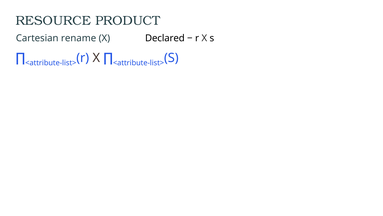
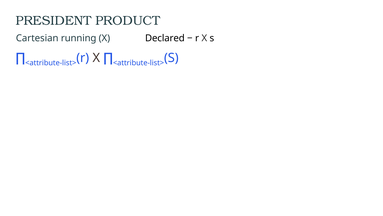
RESOURCE: RESOURCE -> PRESIDENT (53, 21)
rename: rename -> running (79, 38)
